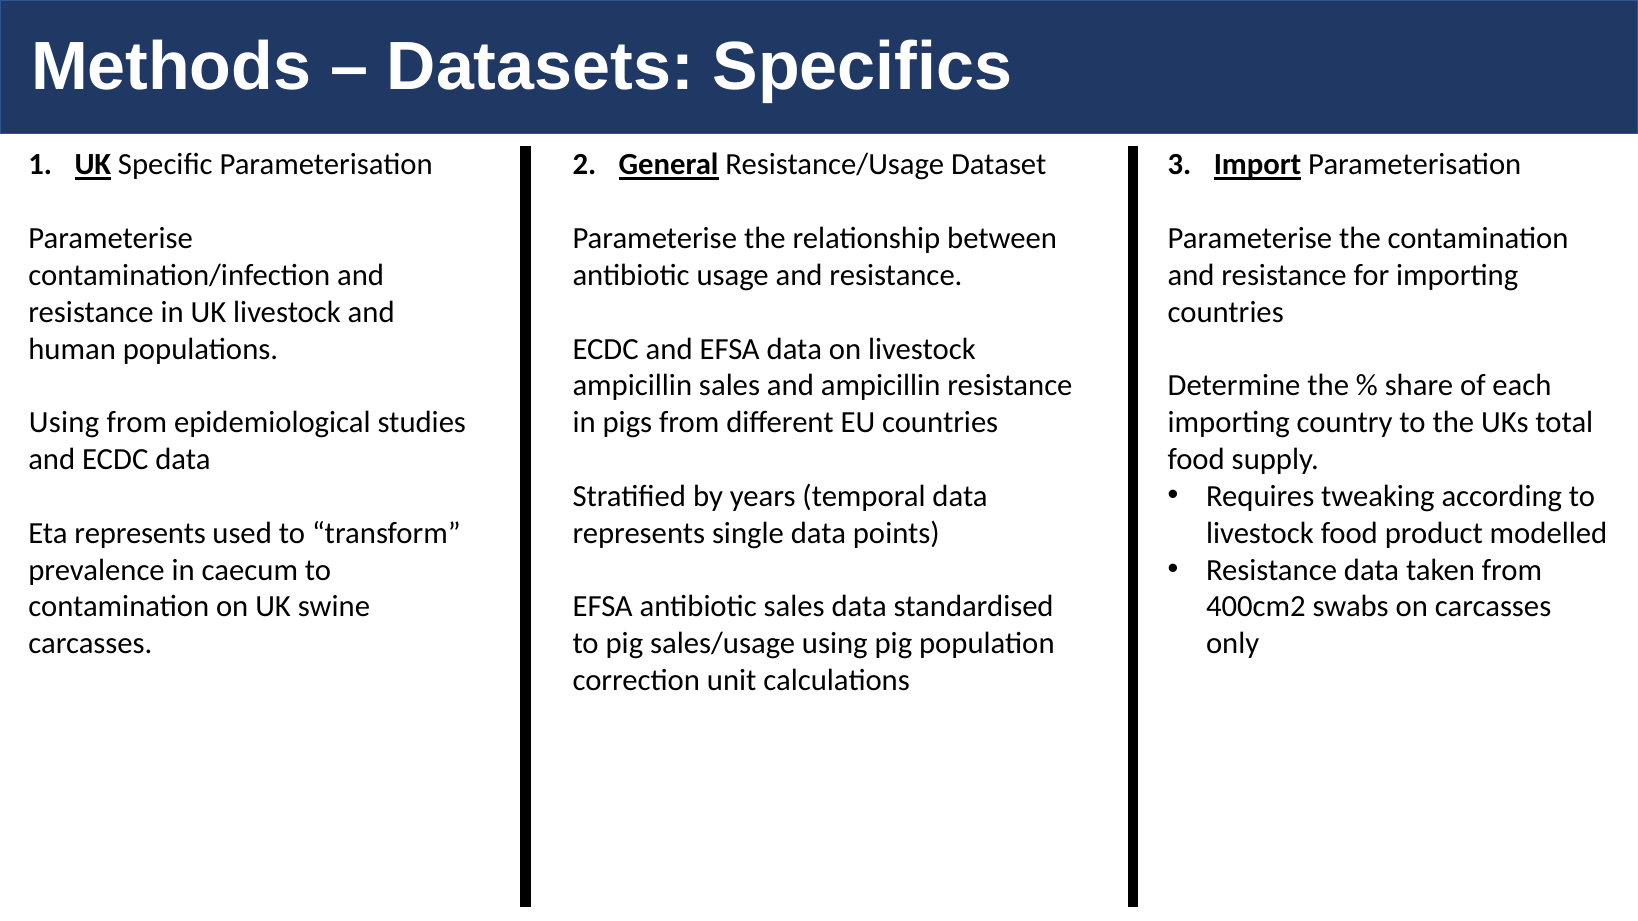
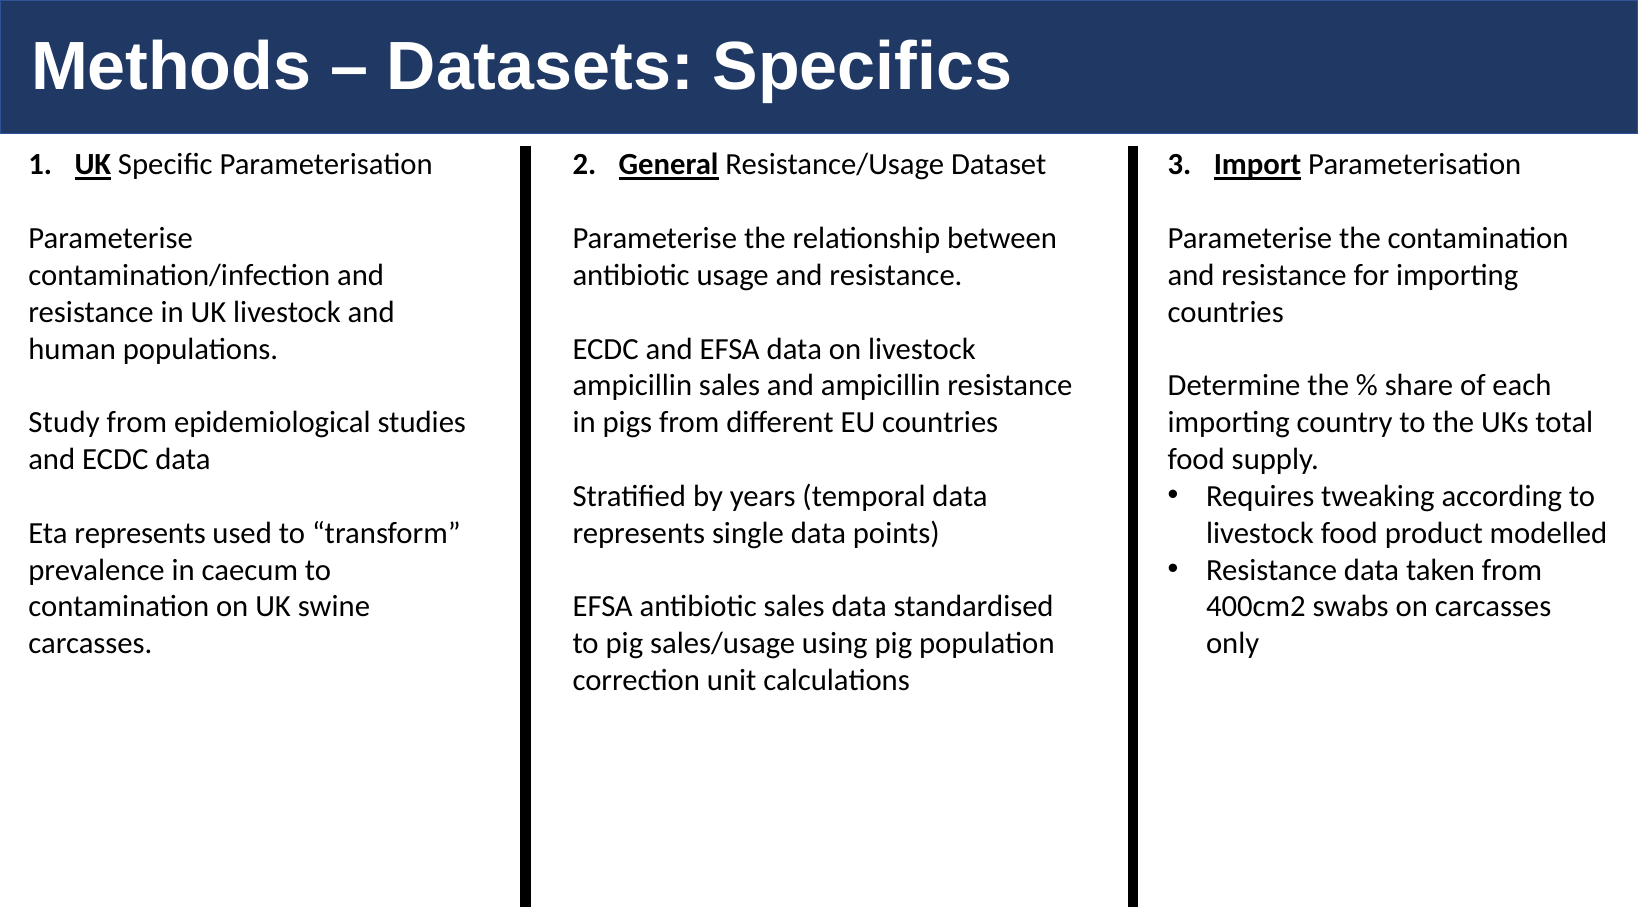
Using: Using -> Study (64, 423)
